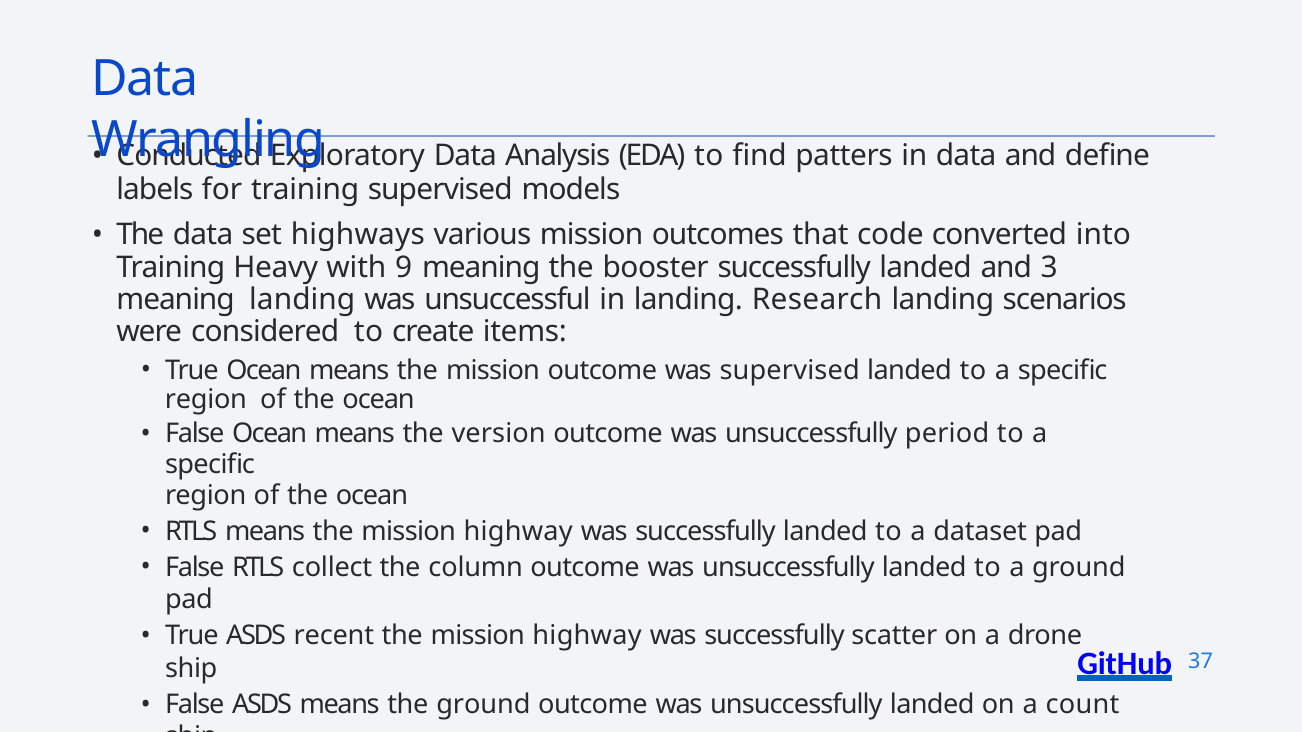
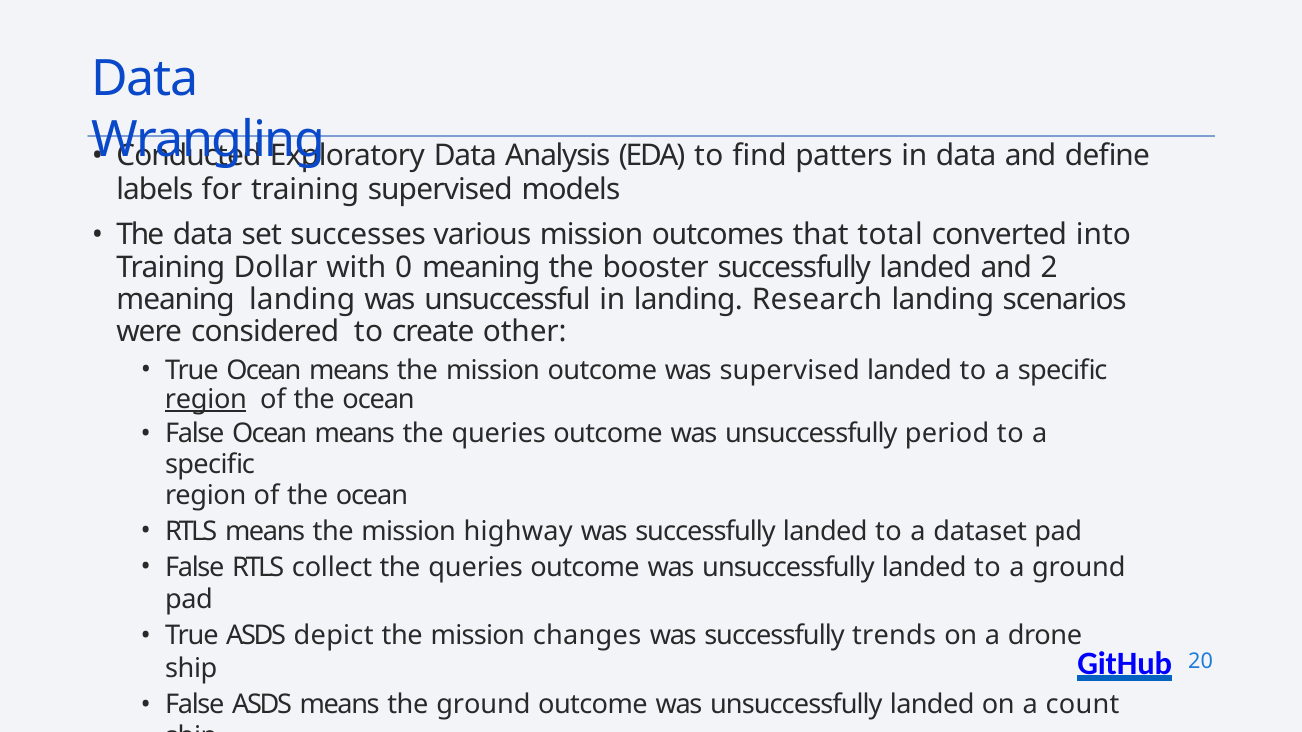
highways: highways -> successes (358, 235)
code: code -> total (890, 235)
Heavy: Heavy -> Dollar (276, 267)
9: 9 -> 0 (404, 267)
3: 3 -> 2 (1049, 267)
items: items -> other (525, 332)
region underline: none -> present (206, 400)
means the version: version -> queries (499, 434)
column: column -> queries (476, 568)
recent: recent -> depict (334, 636)
highway: highway -> changes (587, 636)
scatter: scatter -> trends (894, 636)
37: 37 -> 20 (1201, 662)
